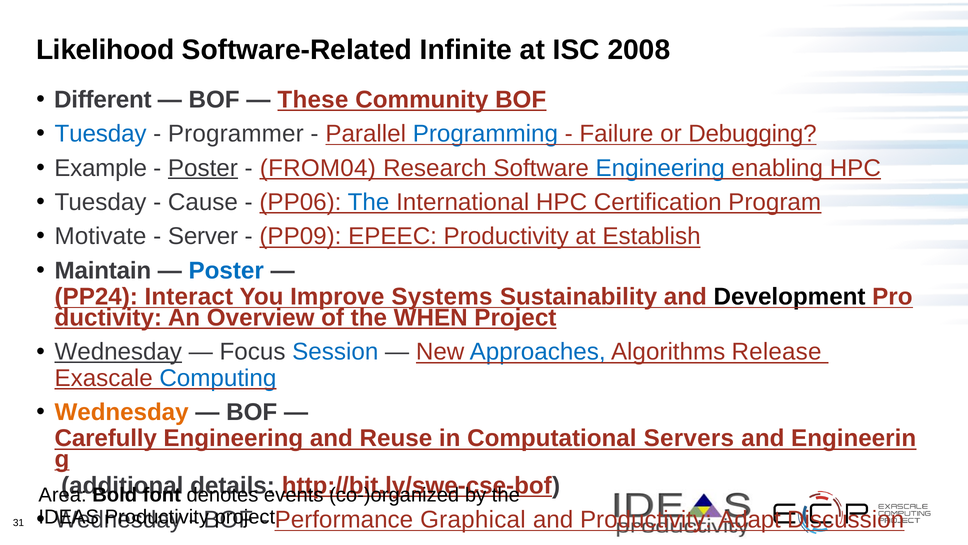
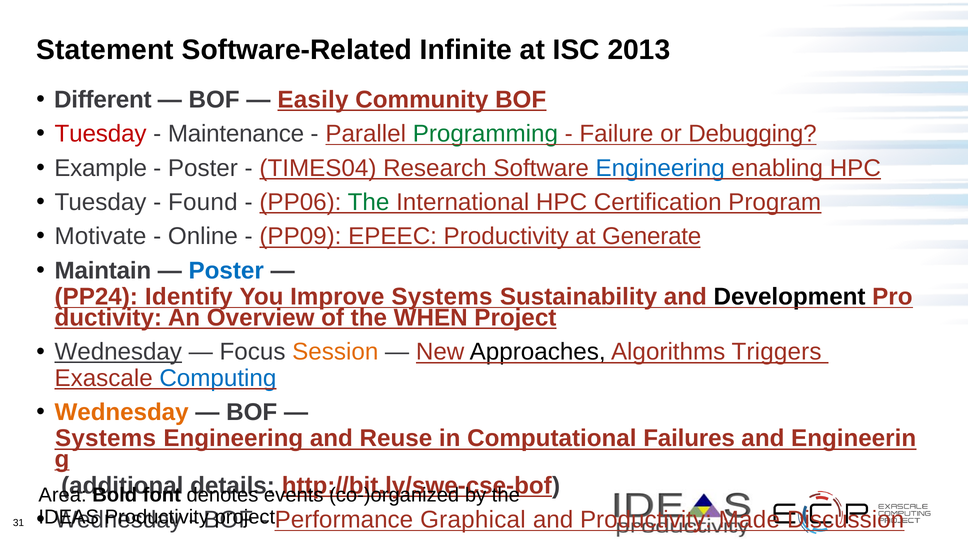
Likelihood: Likelihood -> Statement (105, 50)
2008: 2008 -> 2013 (639, 50)
These: These -> Easily (313, 100)
Tuesday colour: blue -> red (101, 134)
Programmer: Programmer -> Maintenance (236, 134)
Programming colour: blue -> green (485, 134)
Poster underline: present -> none (203, 168)
FROM04: FROM04 -> TIMES04 (318, 168)
Cause: Cause -> Found (203, 202)
The colour: blue -> green (369, 202)
Server: Server -> Online (203, 236)
Establish: Establish -> Generate (652, 236)
Interact: Interact -> Identify (189, 297)
Session colour: blue -> orange (335, 352)
Approaches colour: blue -> black (538, 352)
Release: Release -> Triggers (777, 352)
Carefully: Carefully -> Systems (106, 438)
Servers: Servers -> Failures (689, 438)
Adapt: Adapt -> Made (749, 519)
